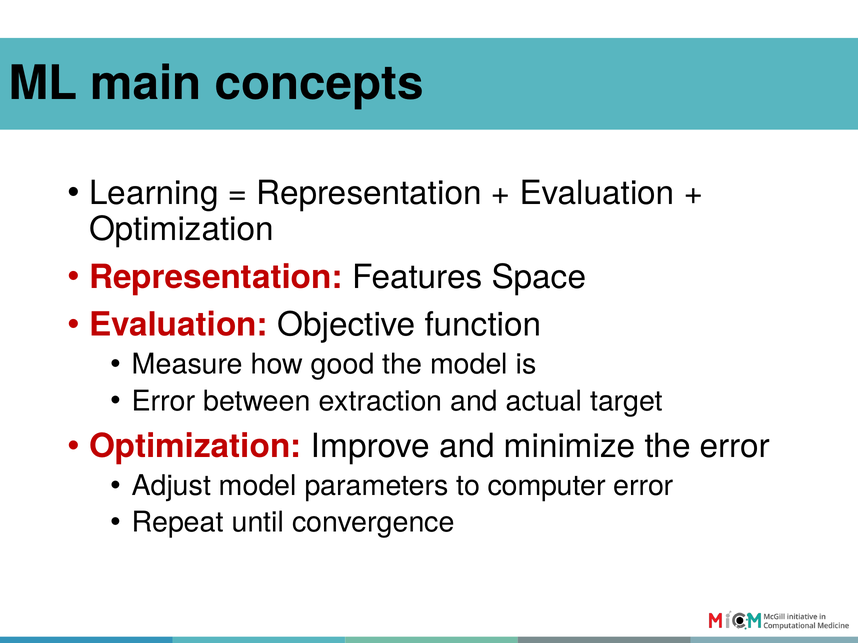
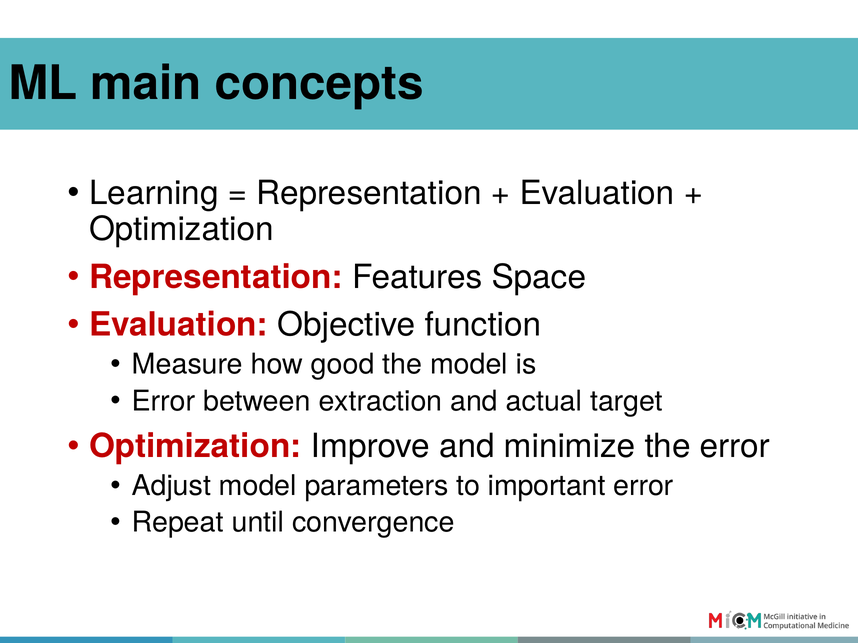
computer: computer -> important (547, 486)
